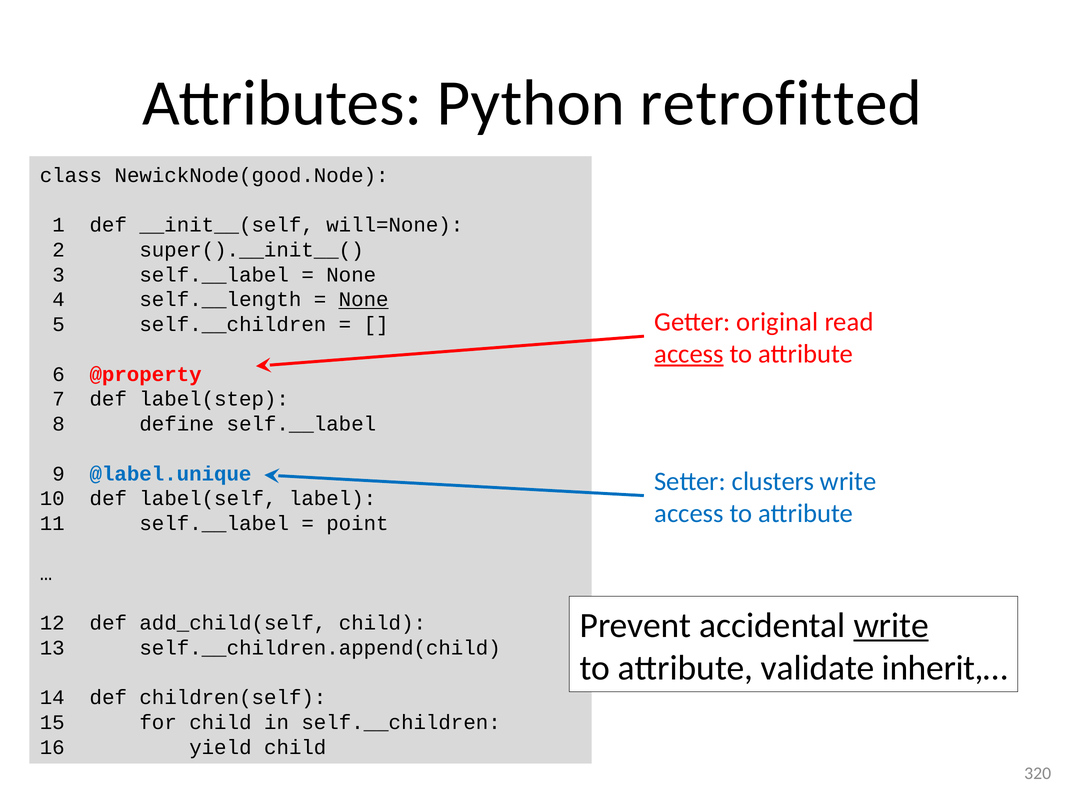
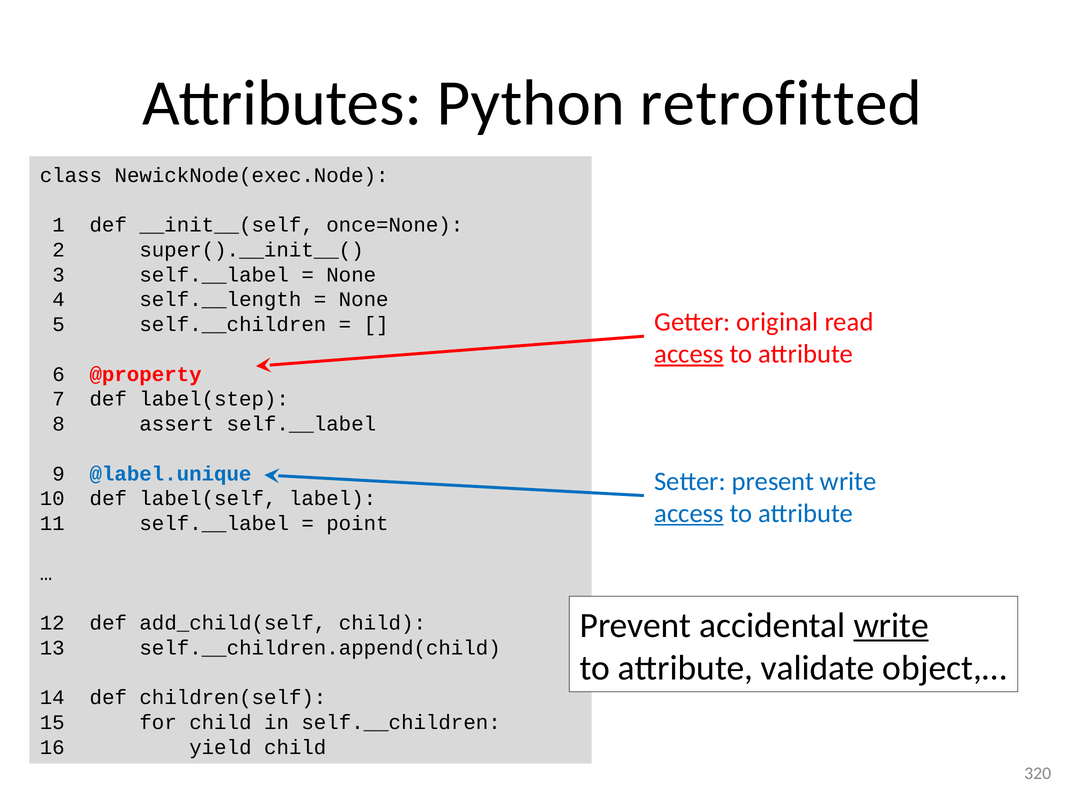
NewickNode(good.Node: NewickNode(good.Node -> NewickNode(exec.Node (252, 175)
will=None: will=None -> once=None (395, 225)
None underline: present -> none (364, 300)
define: define -> assert (177, 424)
clusters: clusters -> present (773, 482)
access underline: none -> present (689, 514)
inherit,…: inherit,… -> object,… (945, 668)
